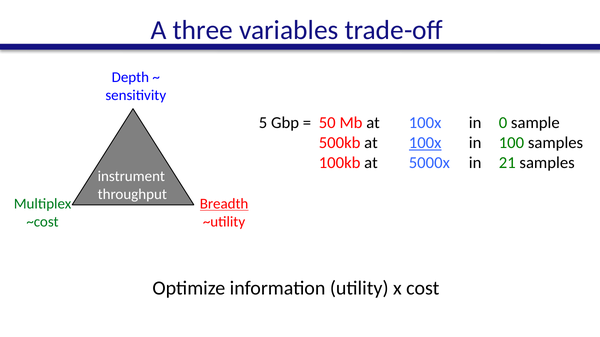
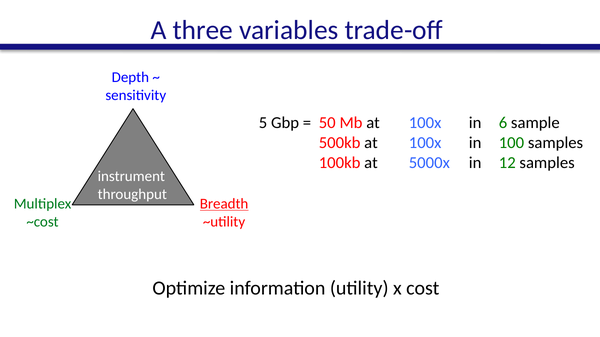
0: 0 -> 6 (503, 123)
100x underline: present -> none (425, 143)
21: 21 -> 12 (507, 163)
